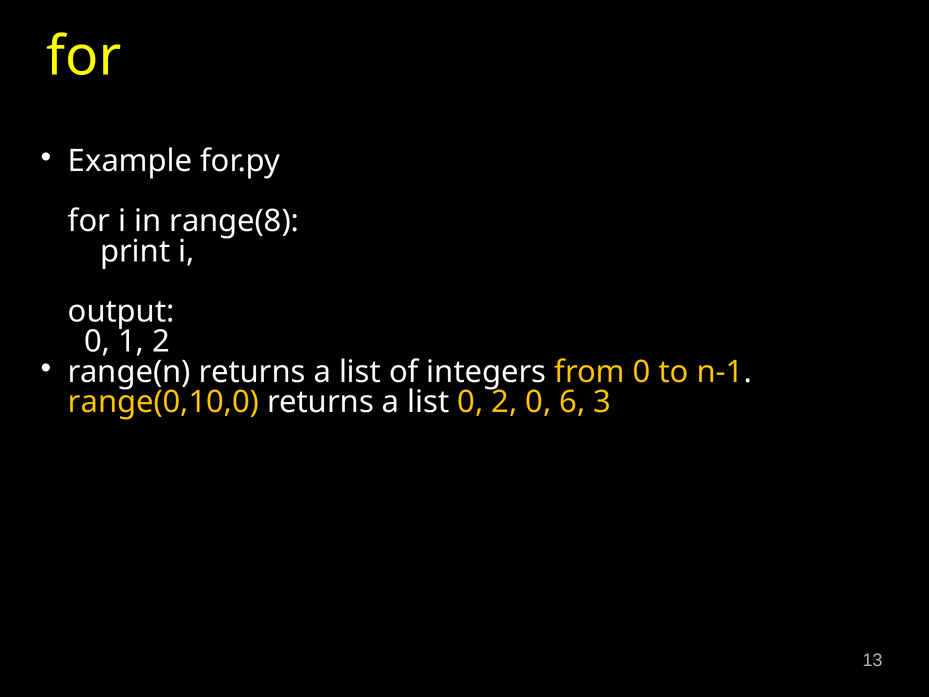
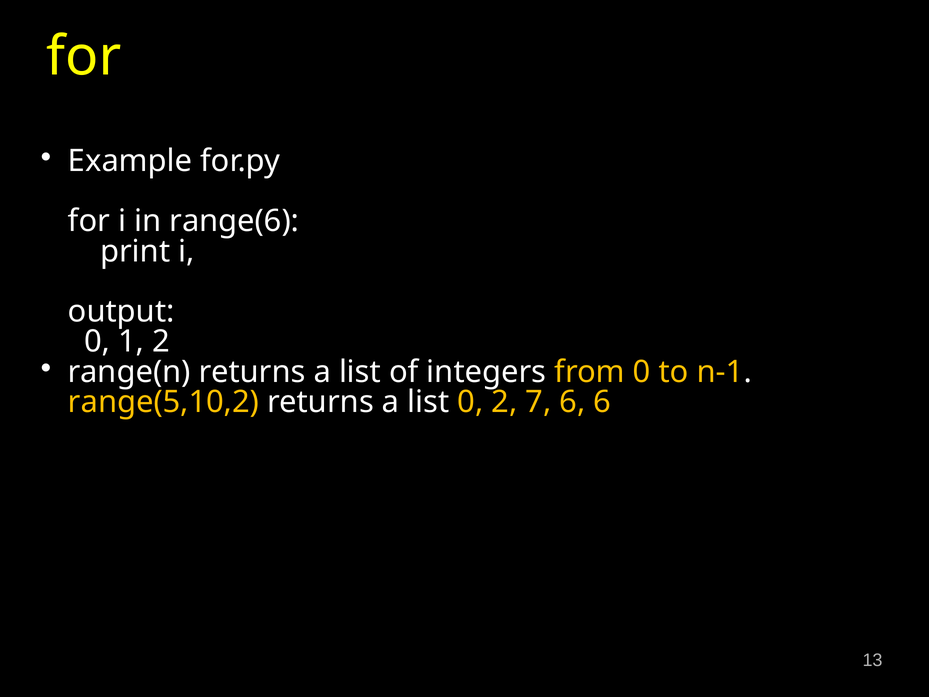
range(8: range(8 -> range(6 (234, 221)
range(0,10,0: range(0,10,0 -> range(5,10,2 (164, 402)
2 0: 0 -> 7 (538, 402)
6 3: 3 -> 6 (602, 402)
